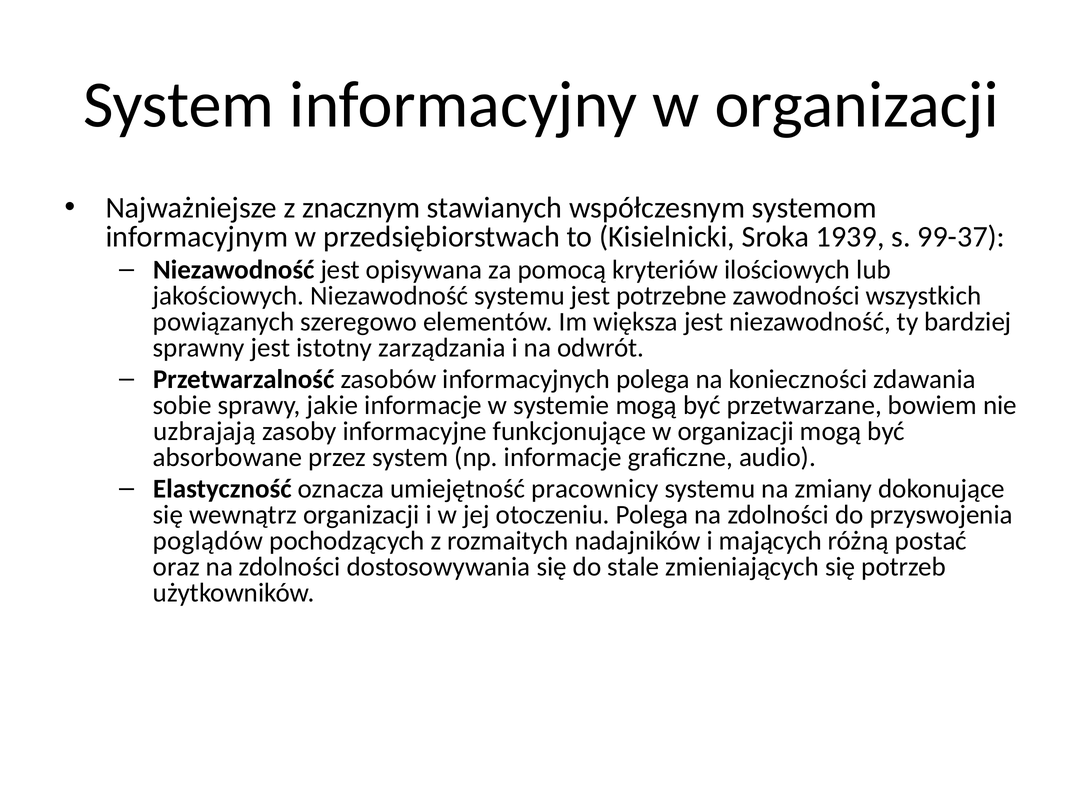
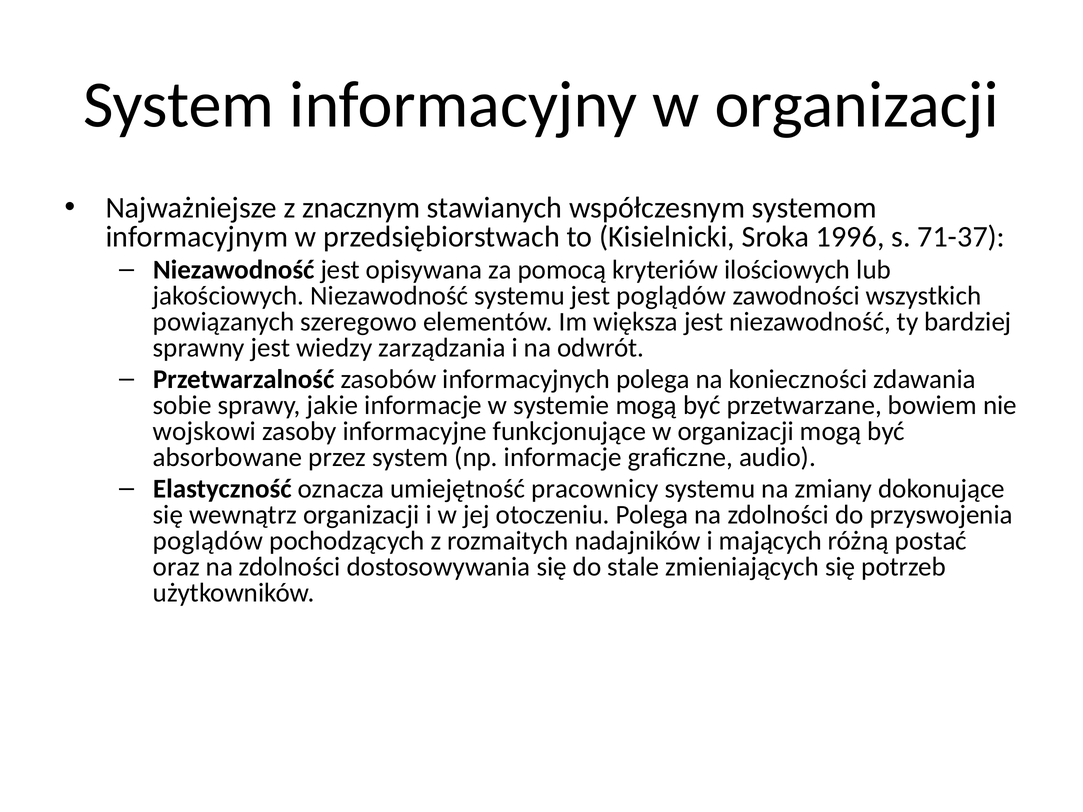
1939: 1939 -> 1996 (850, 237)
99-37: 99-37 -> 71-37 (961, 237)
jest potrzebne: potrzebne -> poglądów (671, 296)
istotny: istotny -> wiedzy (334, 348)
uzbrajają: uzbrajają -> wojskowi (205, 432)
